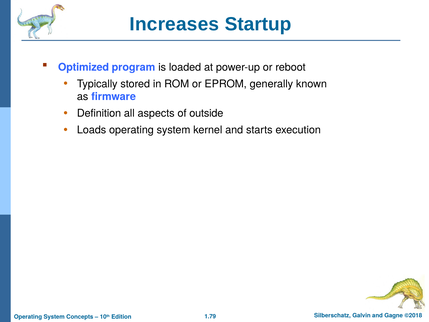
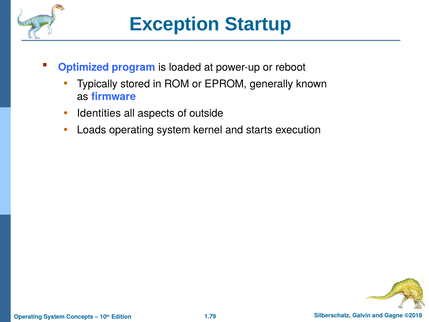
Increases: Increases -> Exception (174, 24)
Definition: Definition -> Identities (99, 113)
